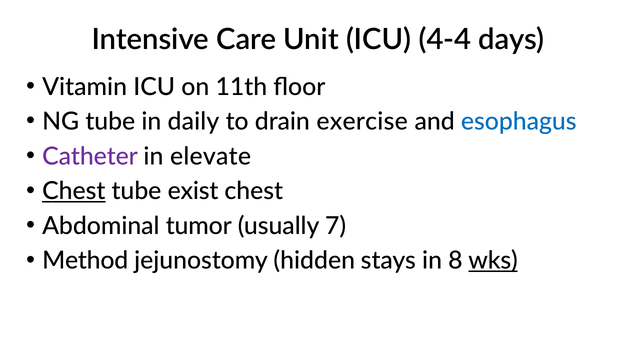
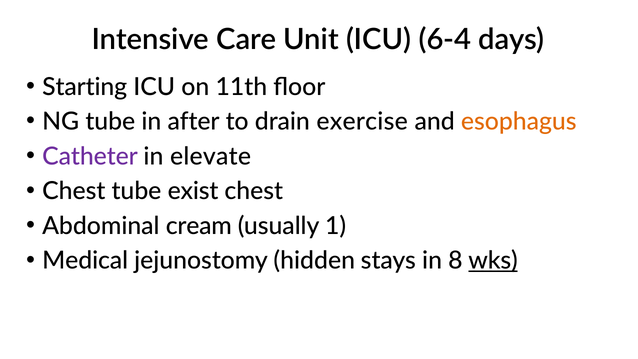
4-4: 4-4 -> 6-4 (445, 40)
Vitamin: Vitamin -> Starting (85, 87)
daily: daily -> after (194, 122)
esophagus colour: blue -> orange (519, 122)
Chest underline: present -> none (74, 191)
tumor: tumor -> cream (199, 226)
7: 7 -> 1 (336, 226)
Method: Method -> Medical (85, 261)
